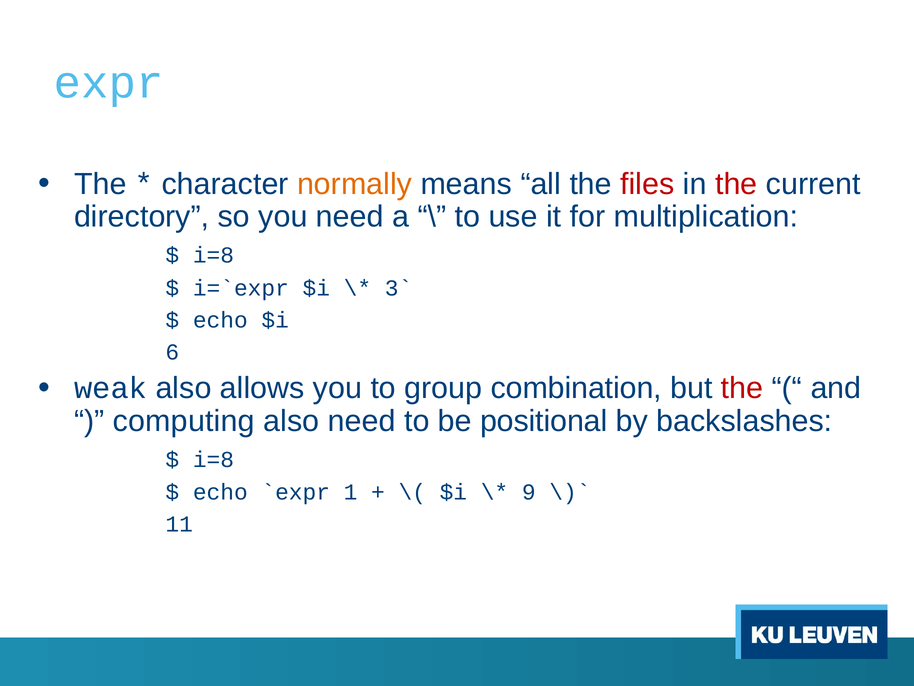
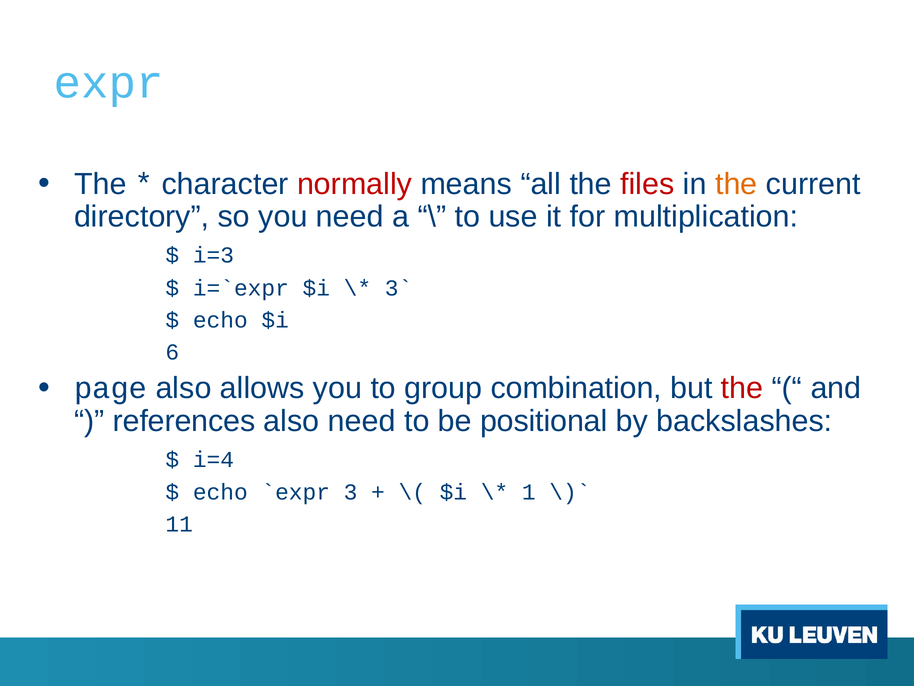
normally colour: orange -> red (355, 184)
the colour: red -> orange (736, 184)
i=8: i=8 -> i=3 (213, 255)
weak: weak -> page (111, 388)
computing: computing -> references (184, 421)
i=8: i=8 -> i=4 (213, 459)
1: 1 -> 3 (351, 492)
9: 9 -> 1 (529, 492)
